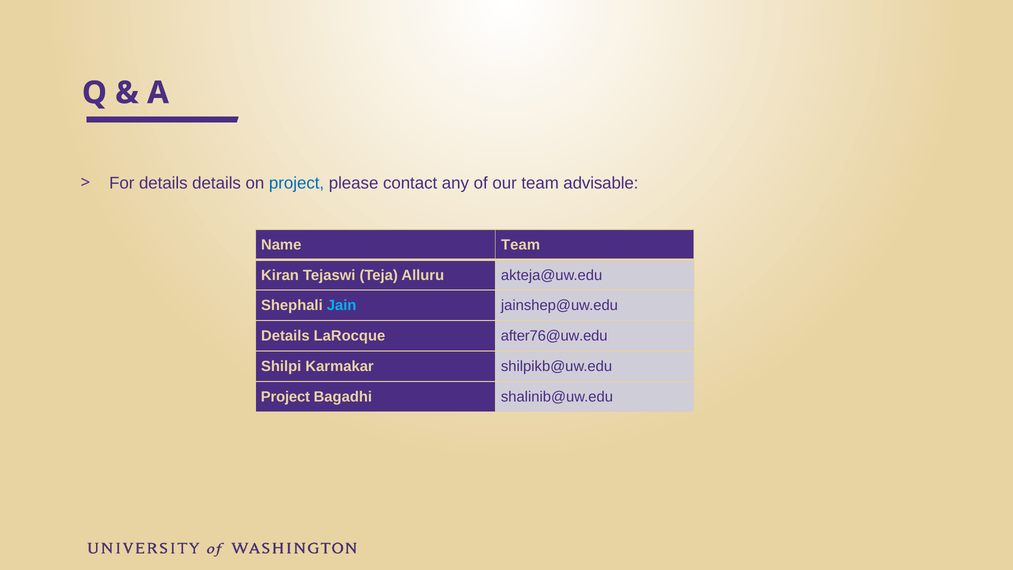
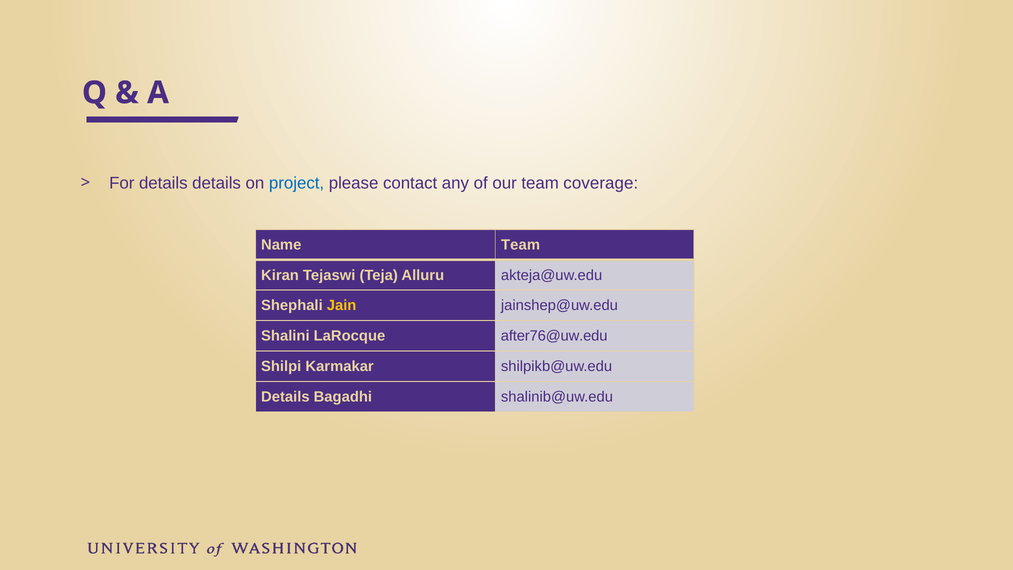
advisable: advisable -> coverage (601, 183)
Jain colour: light blue -> yellow (342, 305)
Details: Details -> Shalini (285, 336)
Project: Project -> Details (285, 397)
